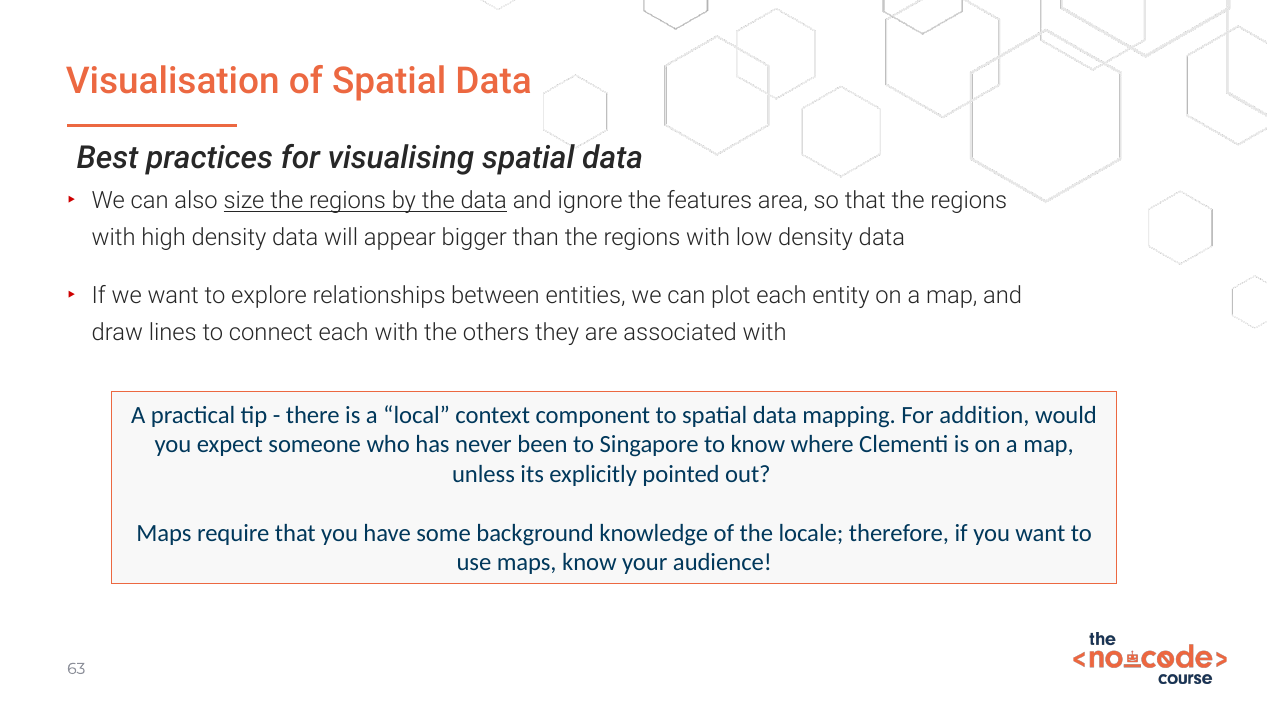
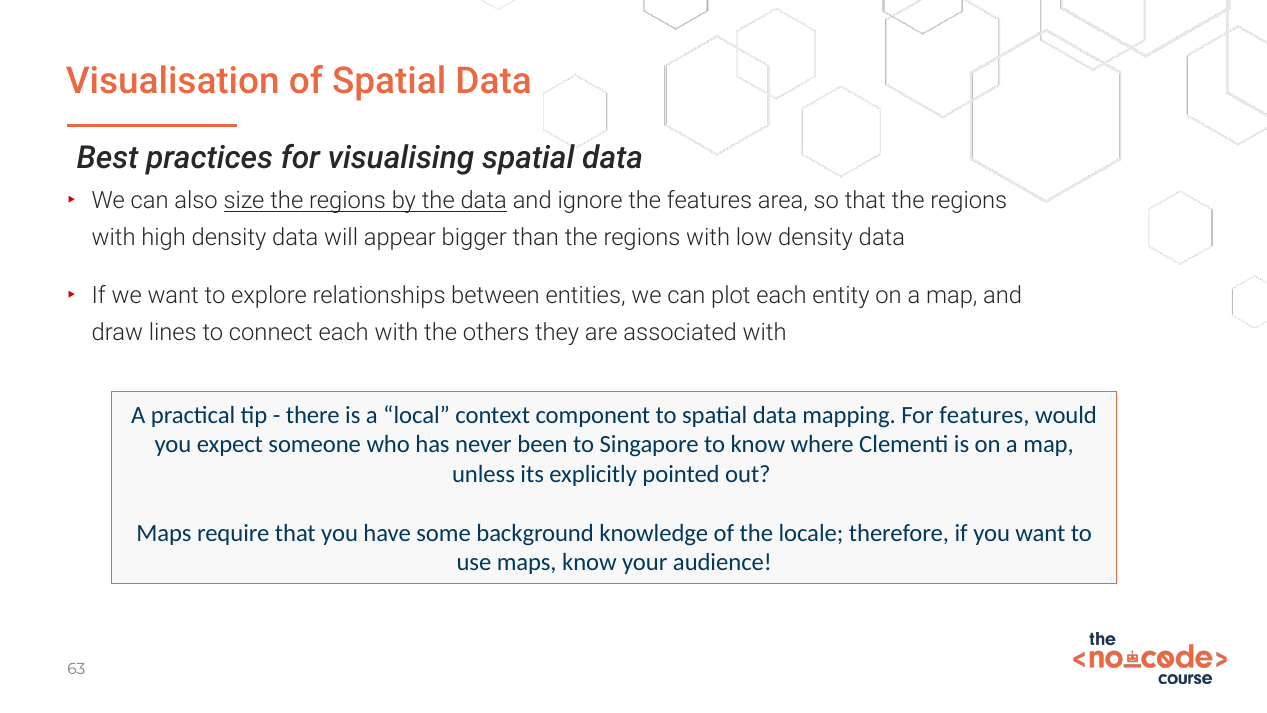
For addition: addition -> features (984, 415)
